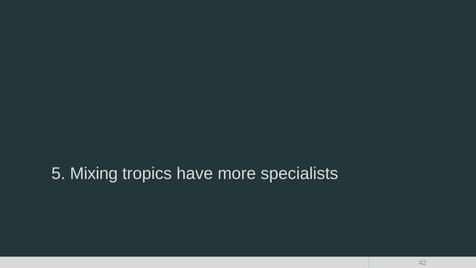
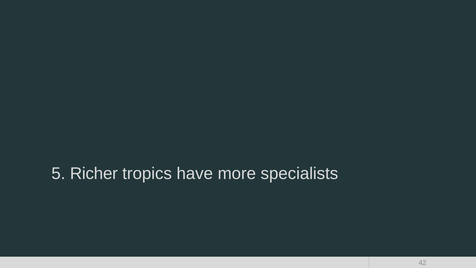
Mixing: Mixing -> Richer (94, 173)
